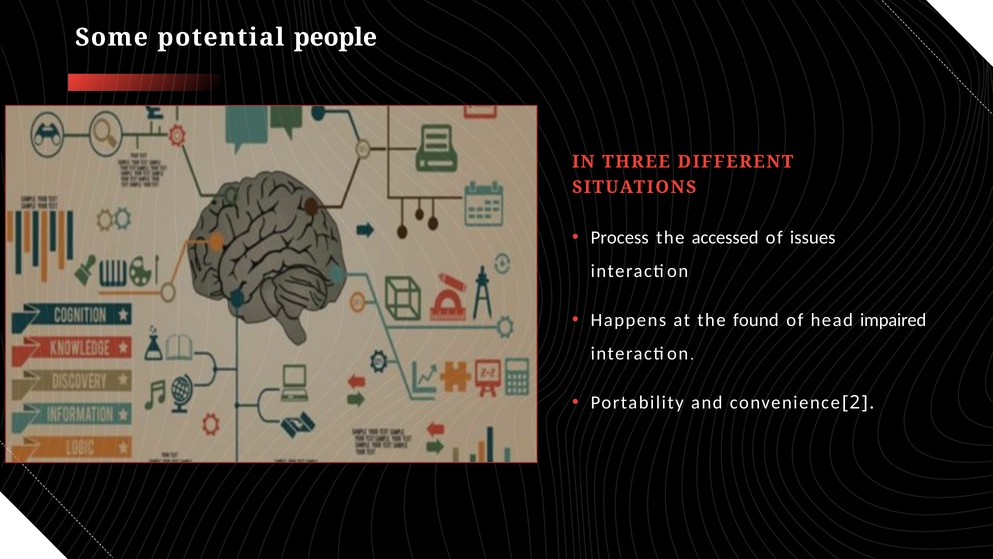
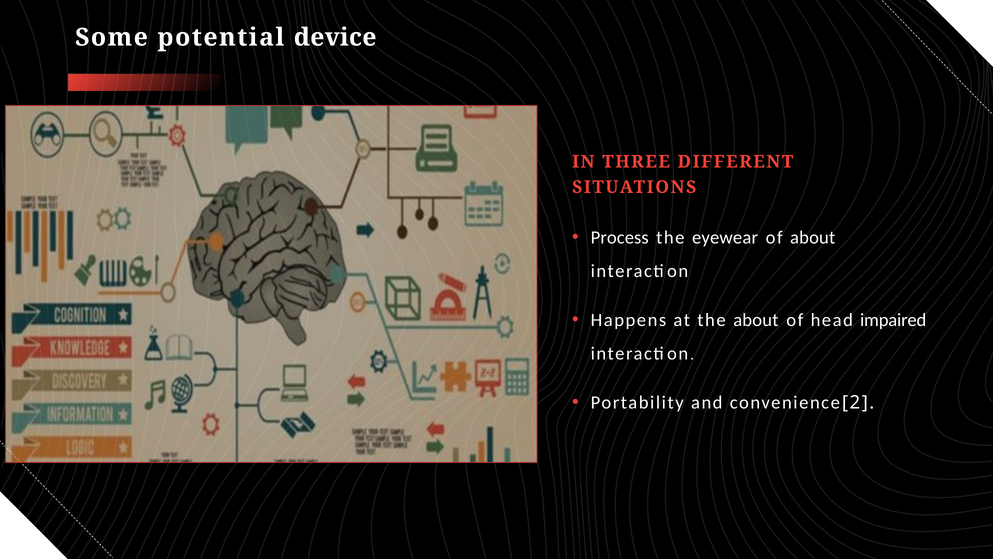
people: people -> device (335, 37)
accessed: accessed -> eyewear (725, 237)
of issues: issues -> about (813, 237)
the found: found -> about (756, 320)
